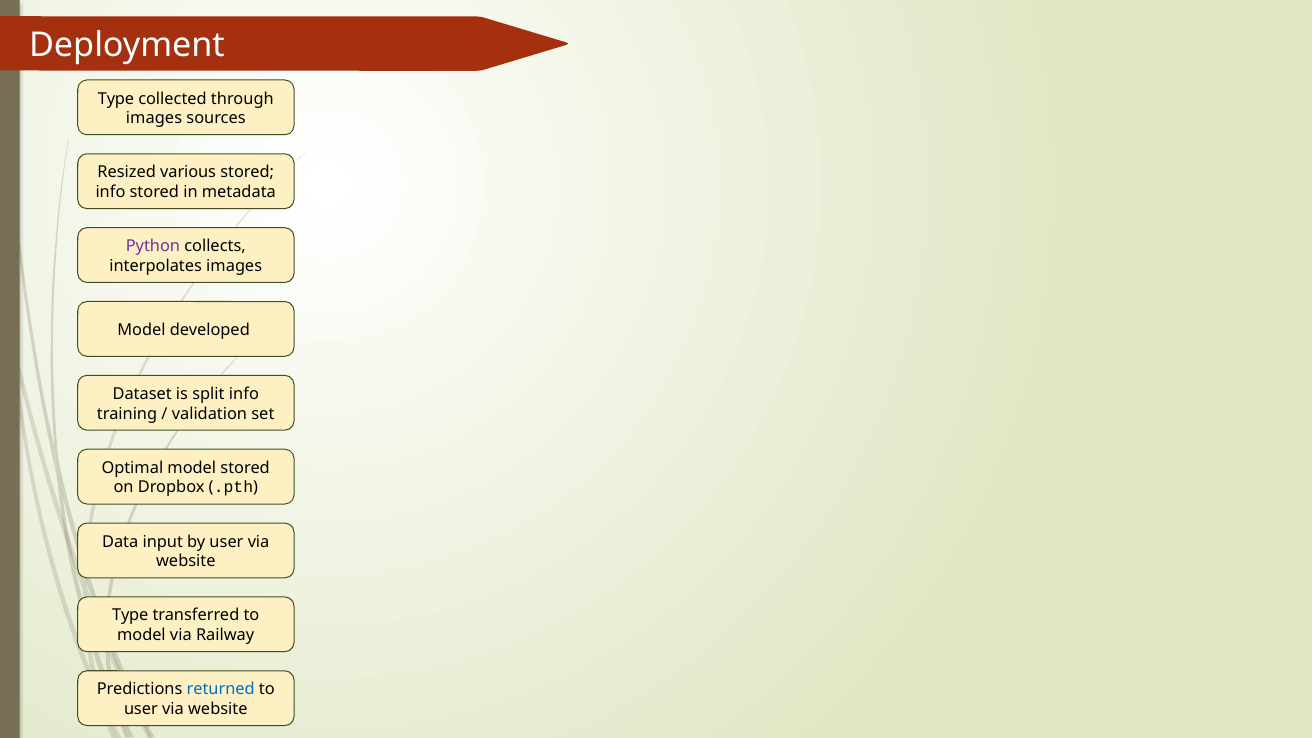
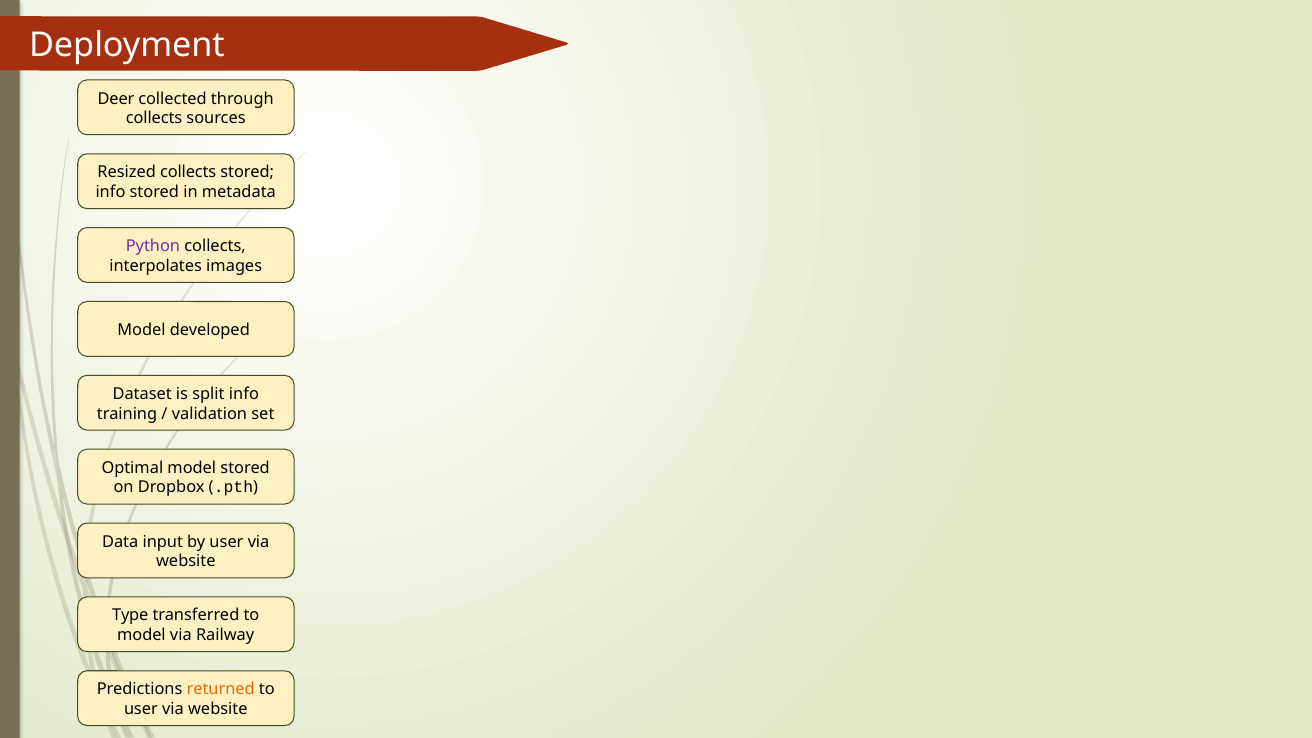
Type: Type -> Deer (116, 99)
images: images -> collects (154, 118)
Resized various: various -> collects (188, 172)
returned colour: blue -> orange (221, 689)
